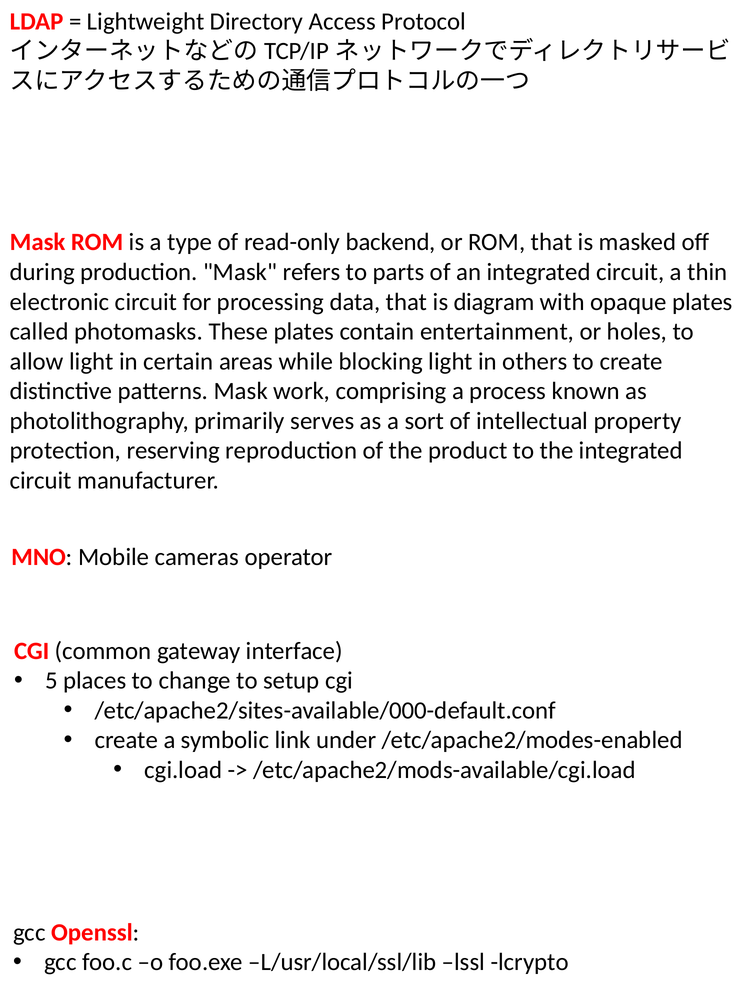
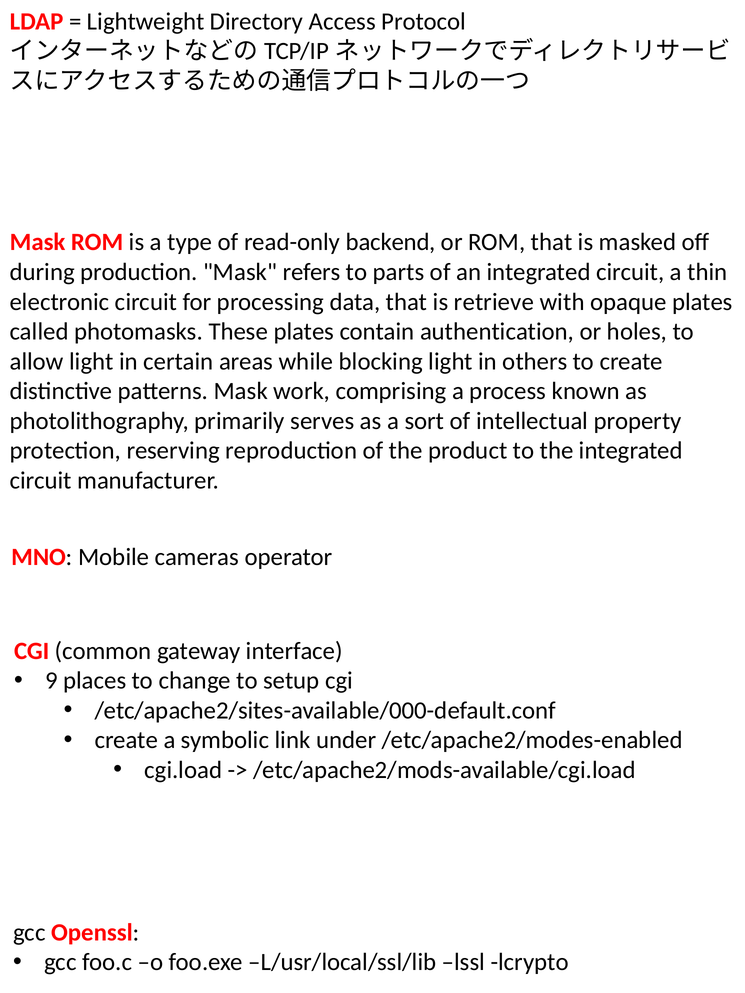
diagram: diagram -> retrieve (494, 302)
entertainment: entertainment -> authentication (497, 332)
5: 5 -> 9 (51, 681)
